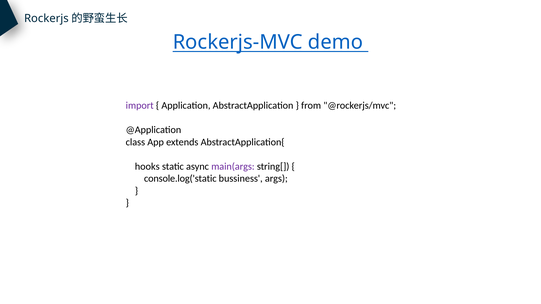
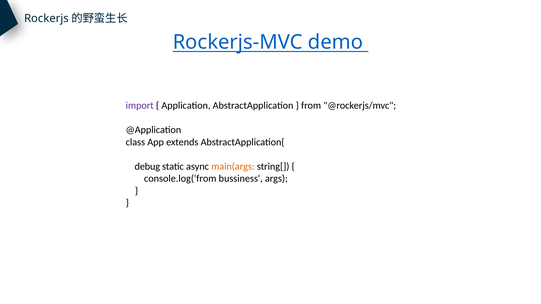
hooks: hooks -> debug (147, 167)
main(args colour: purple -> orange (233, 167)
console.log('static: console.log('static -> console.log('from (180, 179)
